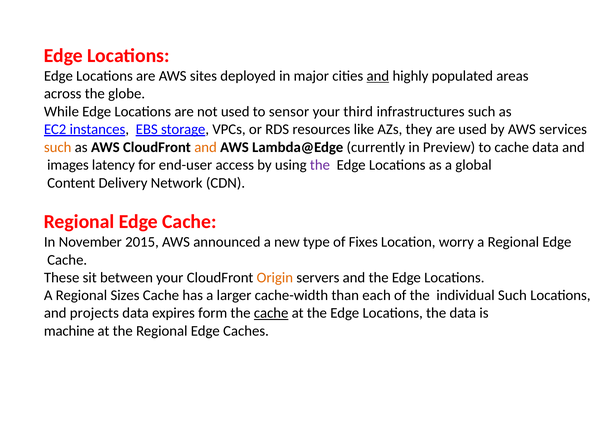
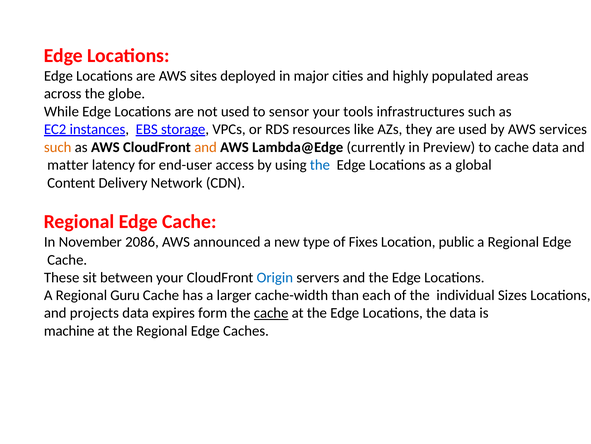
and underline: present -> none (378, 76)
third: third -> tools (358, 111)
images: images -> matter (68, 165)
the colour: purple -> blue (320, 165)
2015: 2015 -> 2086 (142, 242)
worry: worry -> public (456, 242)
Origin colour: orange -> blue (275, 277)
Sizes: Sizes -> Guru (125, 295)
individual Such: Such -> Sizes (512, 295)
